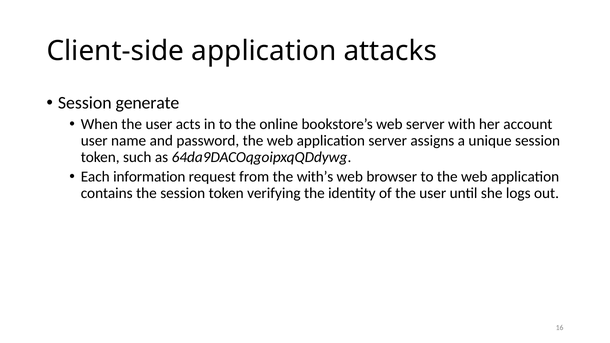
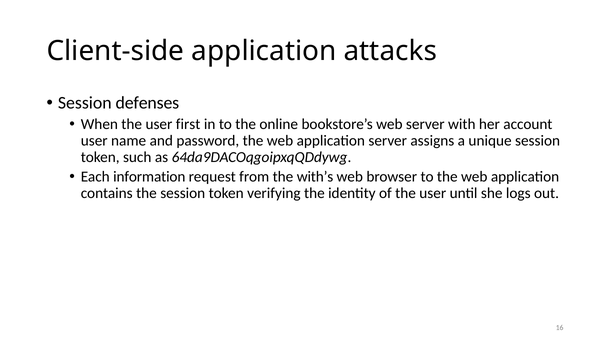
generate: generate -> defenses (147, 103)
acts: acts -> first (188, 124)
